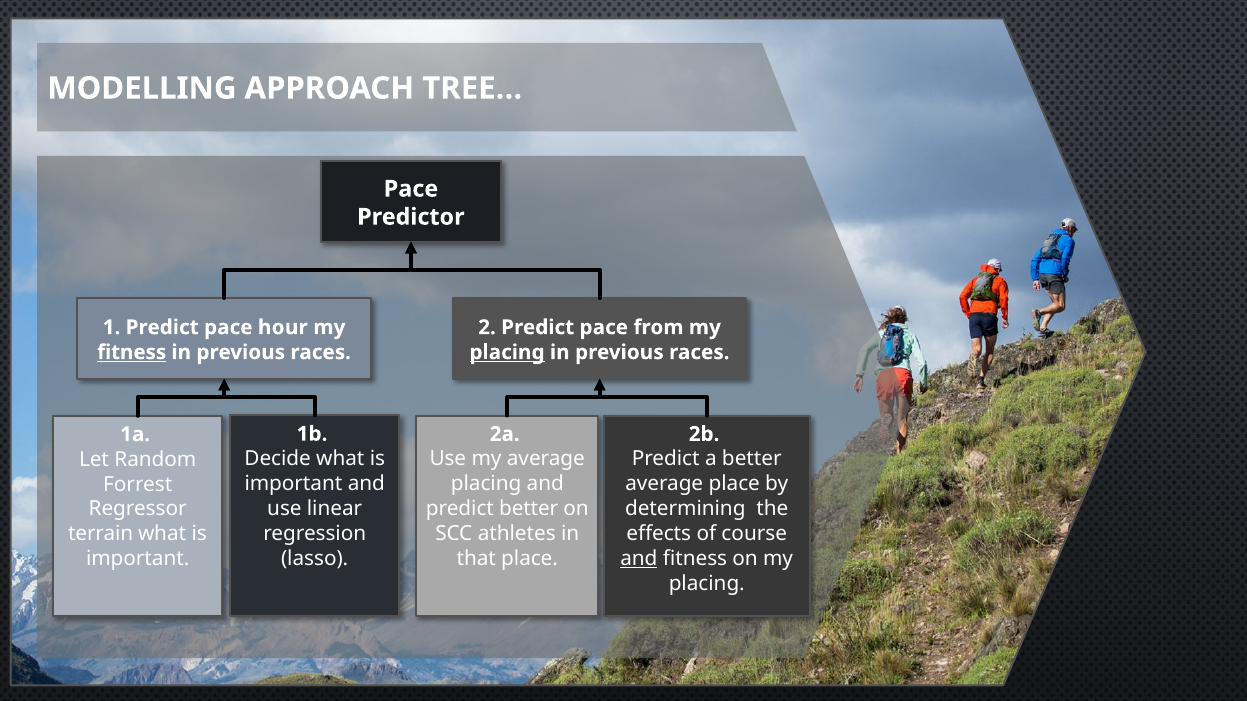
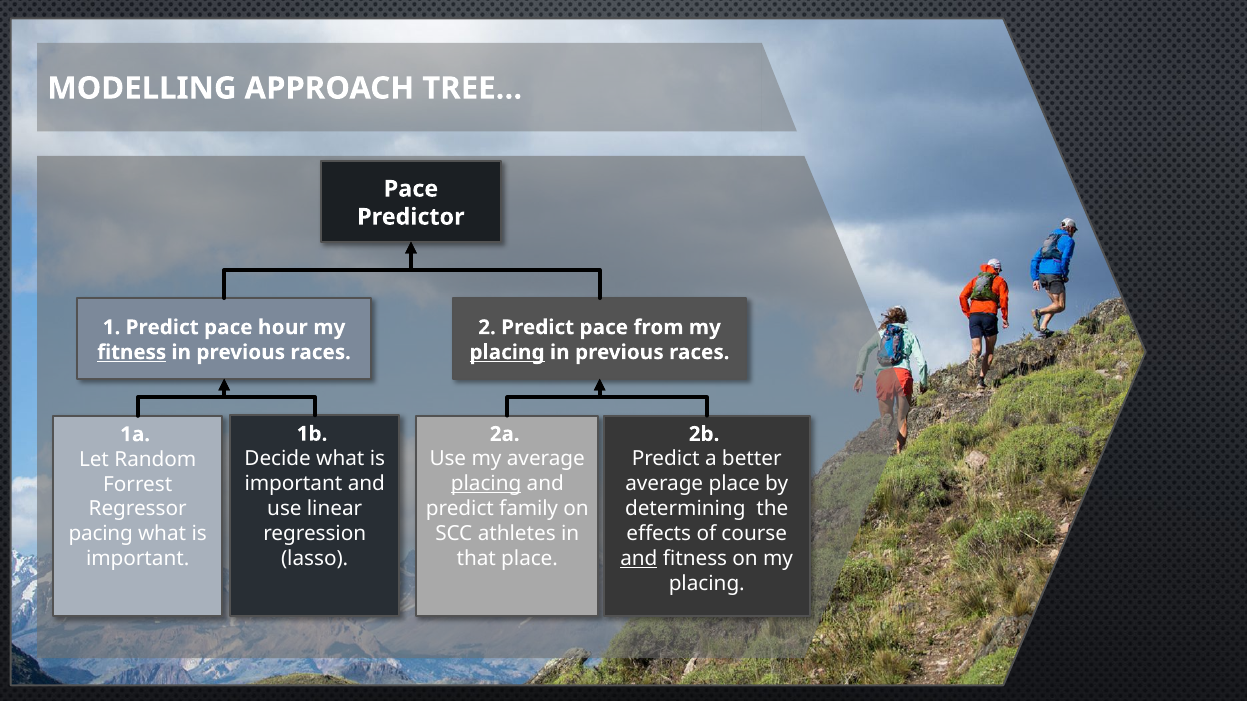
placing underline: none -> present (486, 484)
predict better: better -> family (529, 509)
terrain: terrain -> pacing (101, 534)
